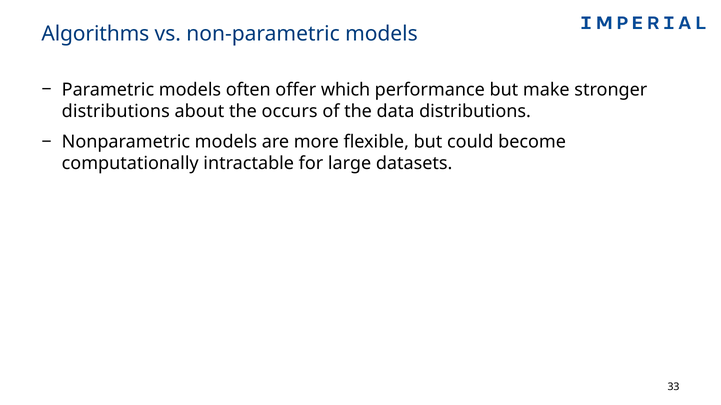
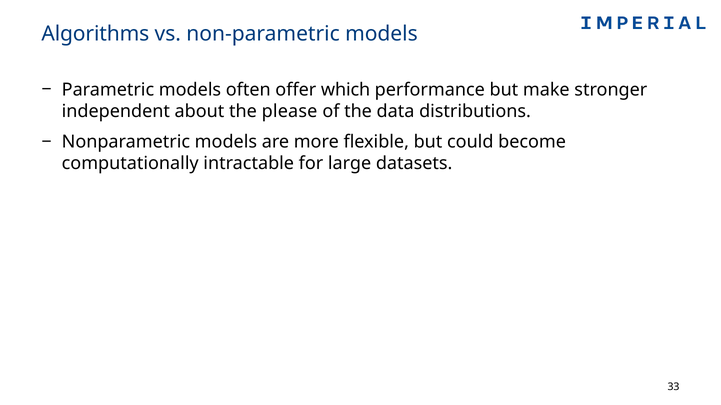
distributions: distributions -> independent (116, 111)
occurs: occurs -> please (290, 111)
